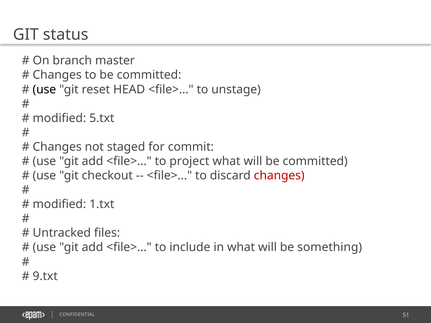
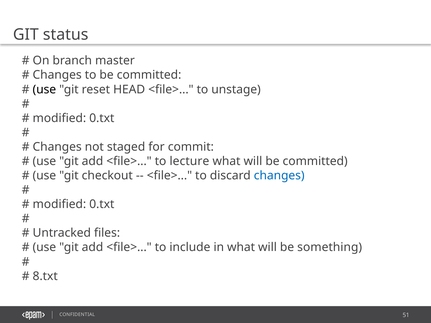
5.txt: 5.txt -> 0.txt (102, 118)
project: project -> lecture (189, 161)
changes colour: red -> blue (279, 176)
1.txt: 1.txt -> 0.txt (102, 204)
9.txt: 9.txt -> 8.txt (45, 276)
